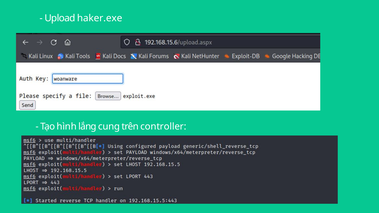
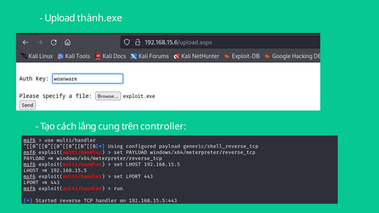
haker.exe: haker.exe -> thành.exe (100, 18)
hình: hình -> cách (67, 127)
